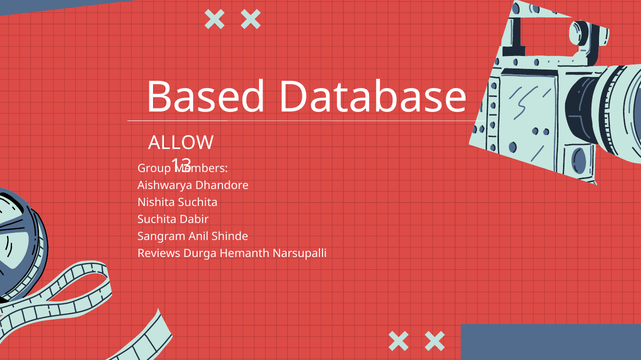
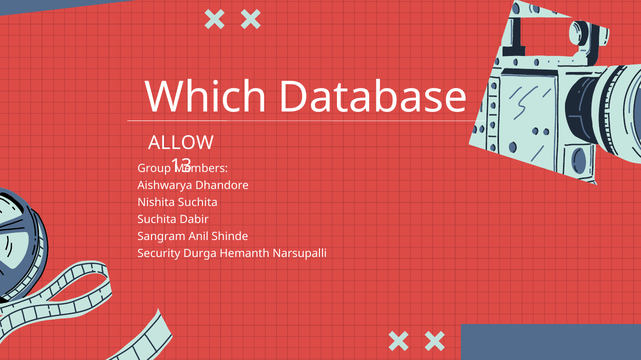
Based: Based -> Which (206, 98)
Reviews: Reviews -> Security (159, 254)
